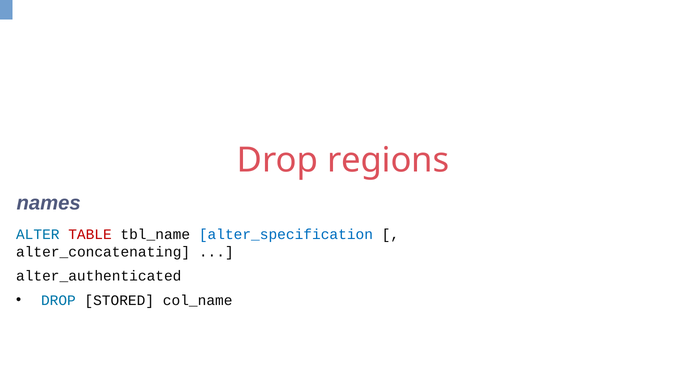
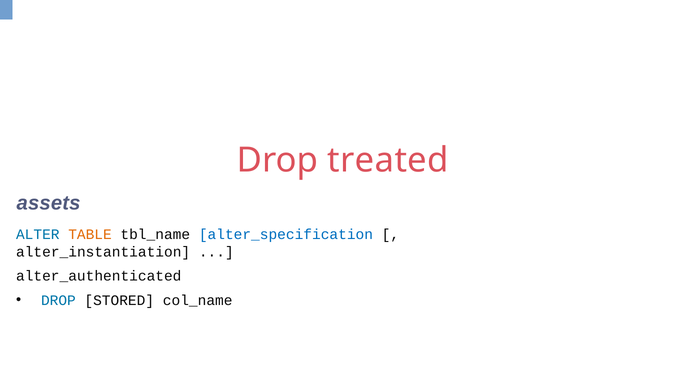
regions: regions -> treated (388, 160)
names: names -> assets (49, 203)
TABLE colour: red -> orange (90, 234)
alter_concatenating: alter_concatenating -> alter_instantiation (103, 252)
